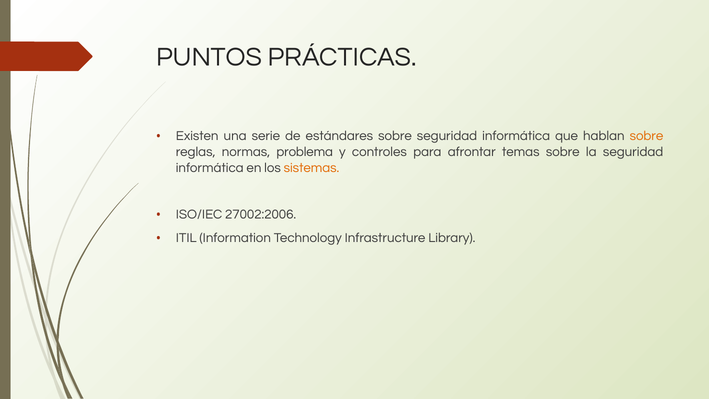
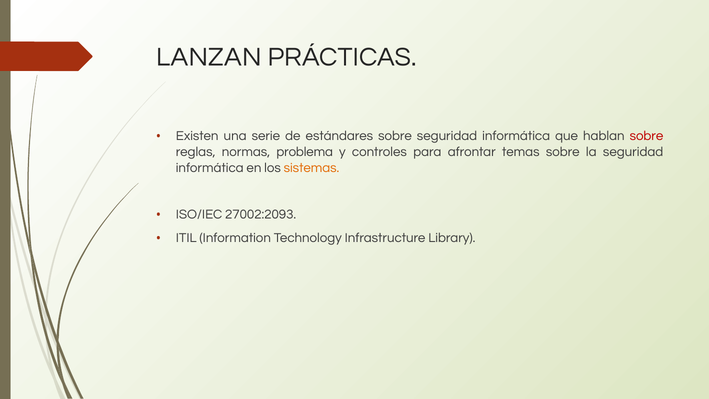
PUNTOS: PUNTOS -> LANZAN (209, 57)
sobre colour: orange -> red (646, 136)
27002:2006: 27002:2006 -> 27002:2093 (261, 214)
